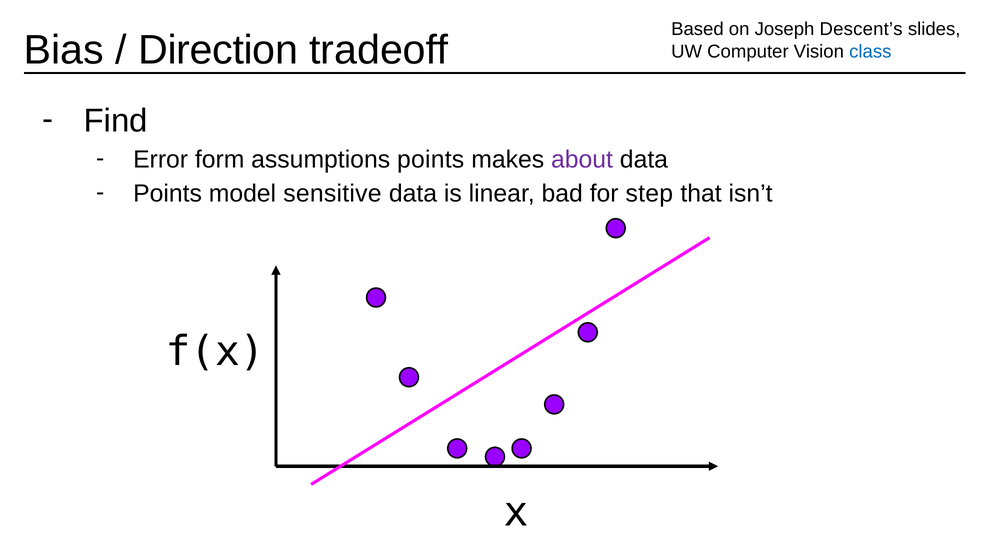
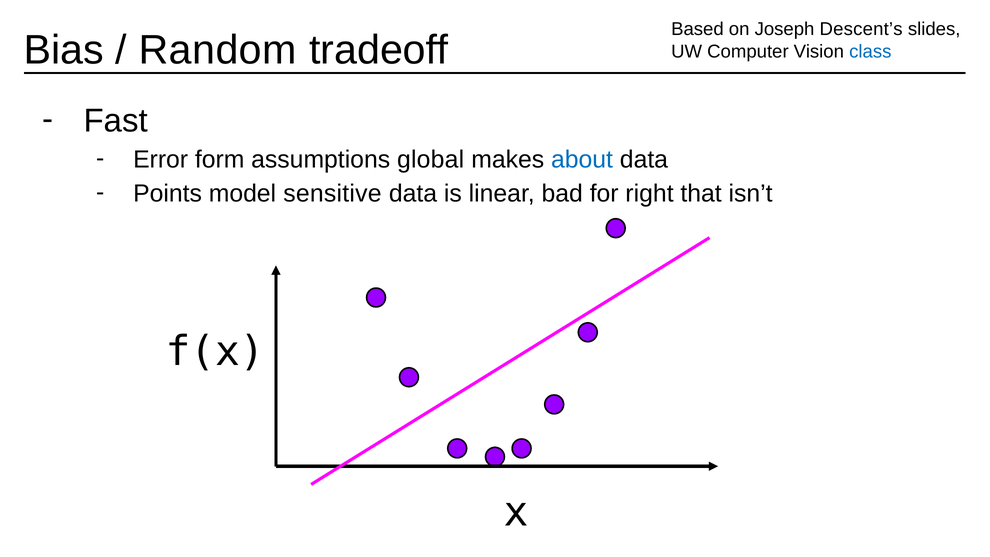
Direction: Direction -> Random (218, 50)
Find: Find -> Fast (116, 121)
assumptions points: points -> global (431, 159)
about colour: purple -> blue (582, 159)
step: step -> right (649, 193)
